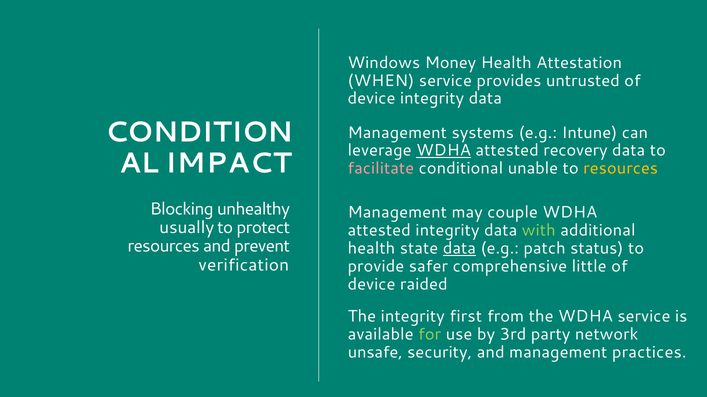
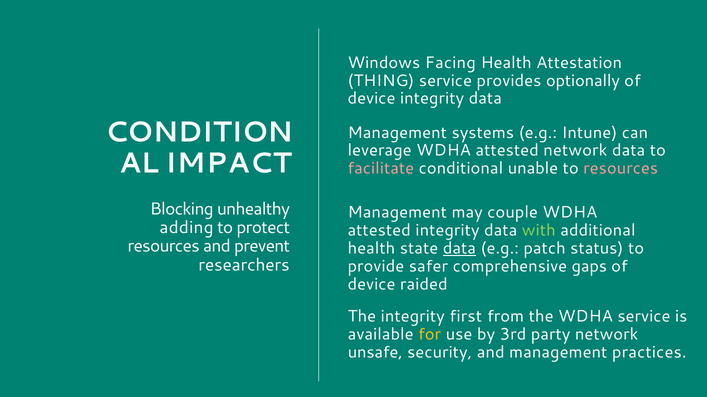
Money: Money -> Facing (450, 63)
WHEN: WHEN -> THING (381, 81)
untrusted: untrusted -> optionally (583, 81)
WDHA underline: present -> none (444, 151)
attested recovery: recovery -> network (575, 151)
resources colour: yellow -> pink (621, 169)
usually: usually -> adding (187, 228)
verification: verification -> researchers (244, 265)
little: little -> gaps (589, 267)
for colour: light green -> yellow (430, 335)
